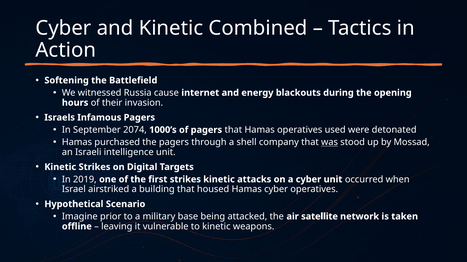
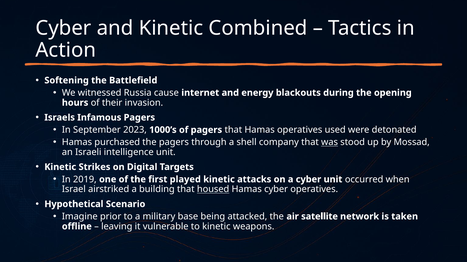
2074: 2074 -> 2023 (135, 130)
first strikes: strikes -> played (185, 180)
housed underline: none -> present (213, 190)
